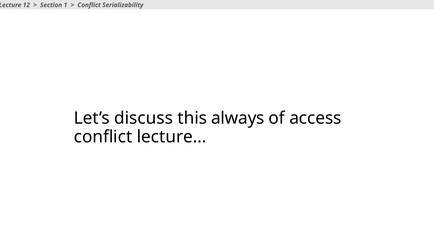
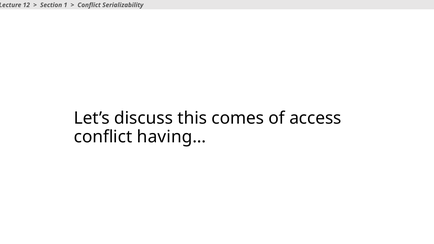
always: always -> comes (238, 118)
lecture…: lecture… -> having… (172, 137)
